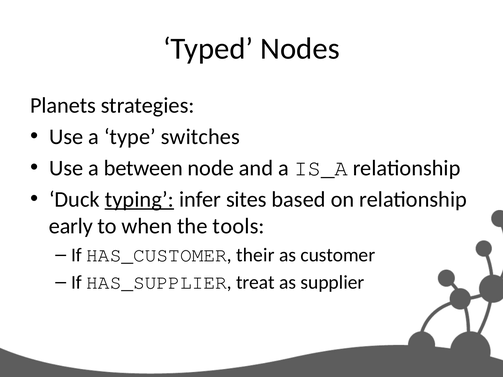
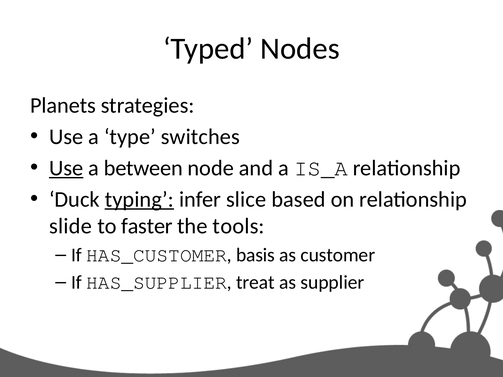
Use underline: none -> present (66, 168)
sites: sites -> slice (246, 199)
early: early -> slide (71, 226)
when: when -> faster (147, 226)
their: their -> basis (255, 255)
